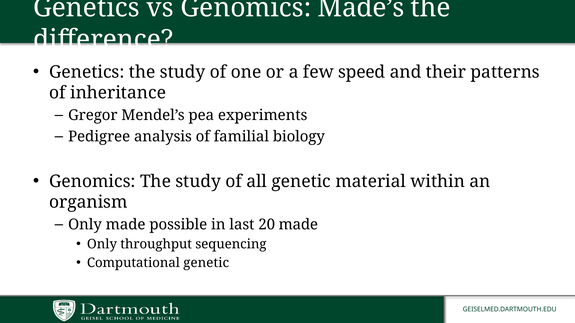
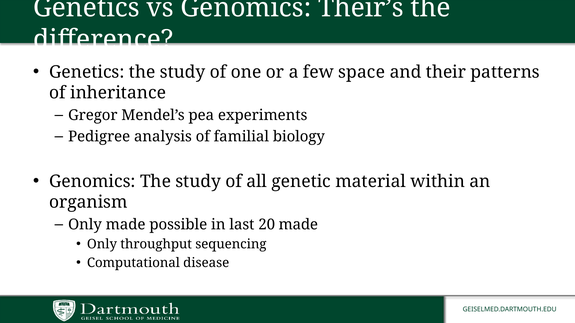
Made’s: Made’s -> Their’s (361, 8)
speed: speed -> space (362, 72)
Computational genetic: genetic -> disease (206, 263)
